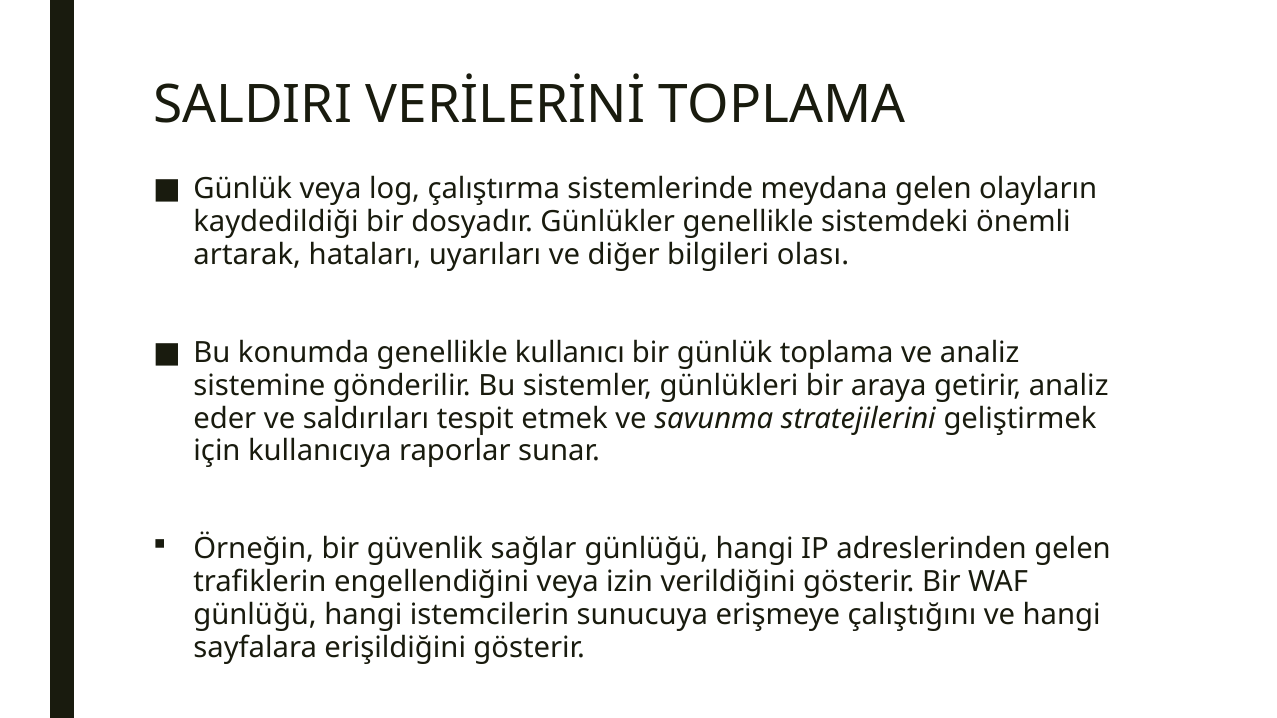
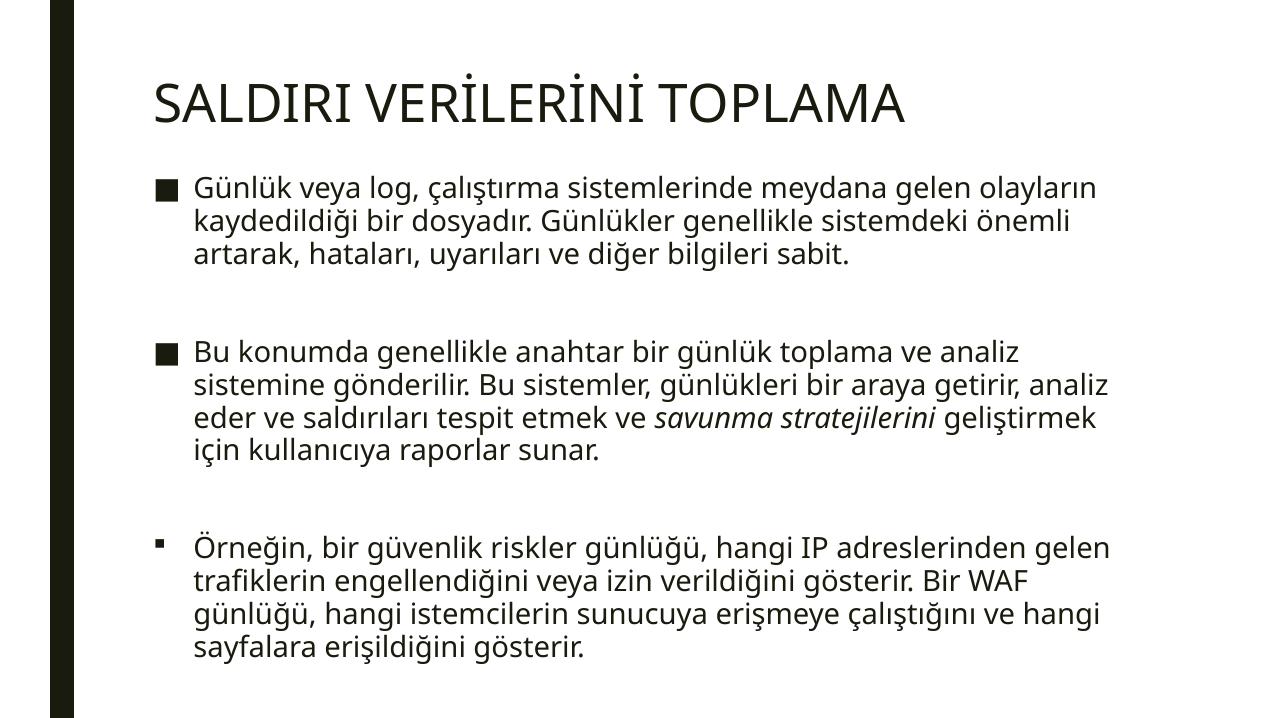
olası: olası -> sabit (813, 255)
kullanıcı: kullanıcı -> anahtar (570, 353)
sağlar: sağlar -> riskler (534, 549)
